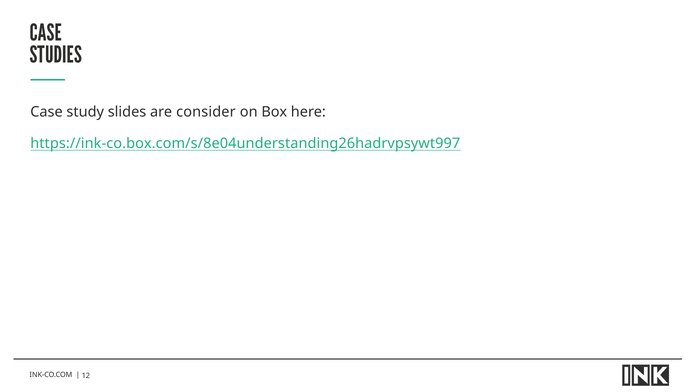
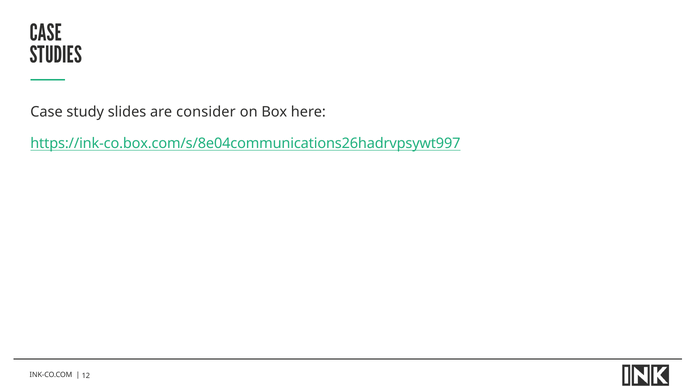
https://ink-co.box.com/s/8e04understanding26hadrvpsywt997: https://ink-co.box.com/s/8e04understanding26hadrvpsywt997 -> https://ink-co.box.com/s/8e04communications26hadrvpsywt997 (245, 143)
